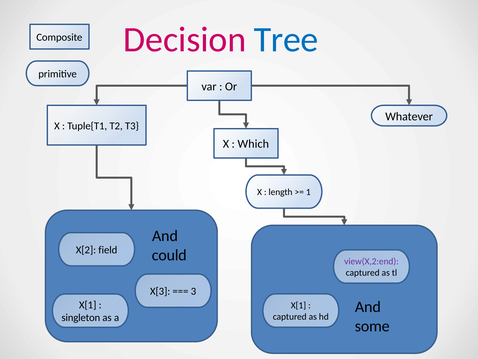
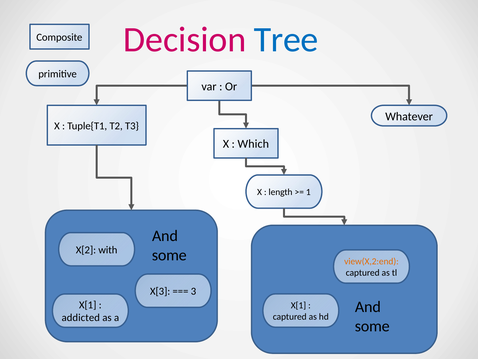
field: field -> with (108, 250)
could: could -> some (169, 255)
view(X,2:end colour: purple -> orange (371, 261)
singleton: singleton -> addicted (81, 317)
